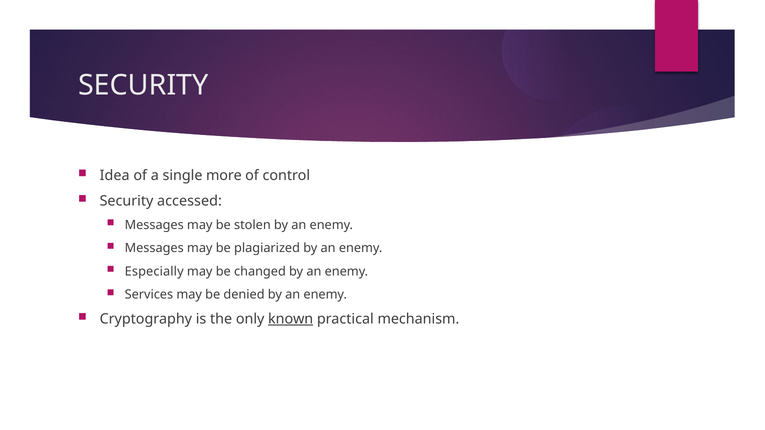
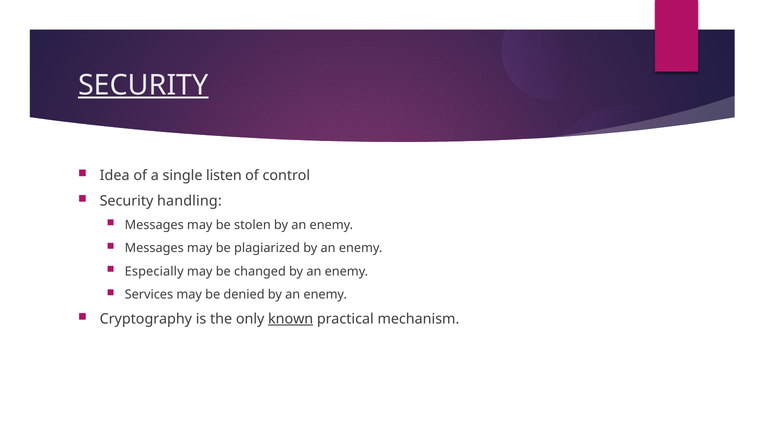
SECURITY underline: none -> present (143, 85)
more: more -> listen (224, 176)
accessed: accessed -> handling (189, 201)
